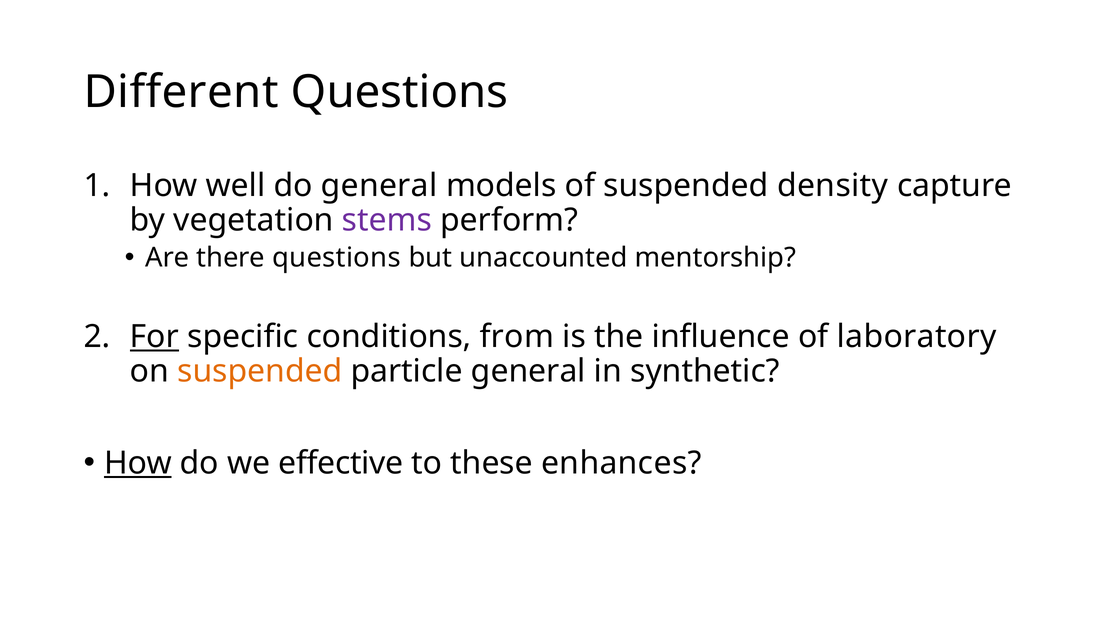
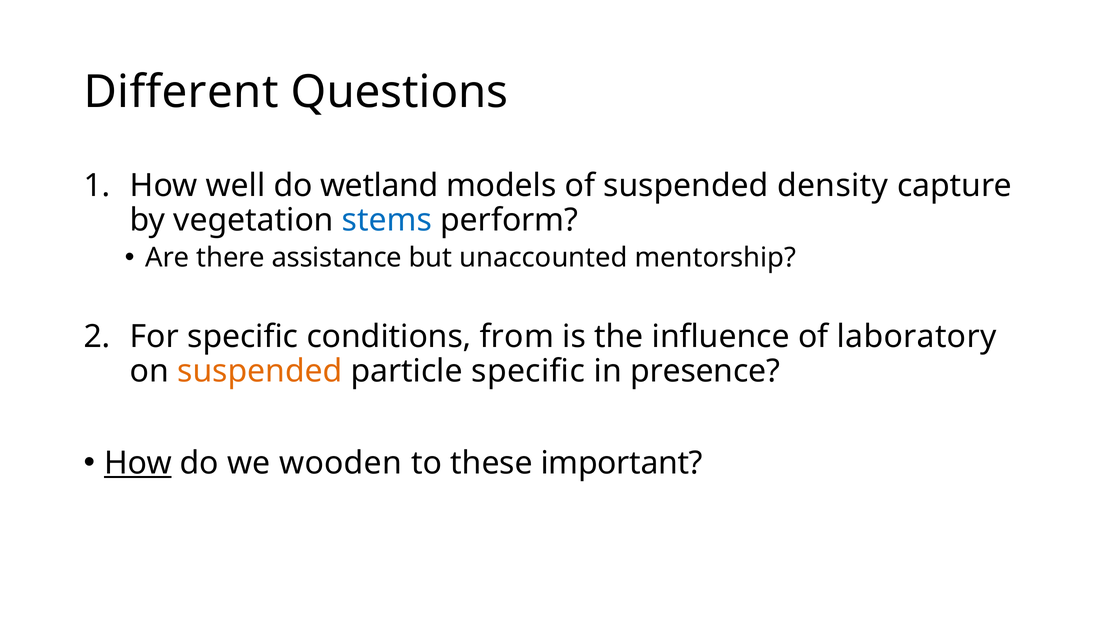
do general: general -> wetland (379, 185)
stems colour: purple -> blue (387, 220)
there questions: questions -> assistance (337, 258)
For underline: present -> none (154, 337)
particle general: general -> specific (528, 371)
synthetic: synthetic -> presence (705, 371)
effective: effective -> wooden (341, 463)
enhances: enhances -> important (622, 463)
